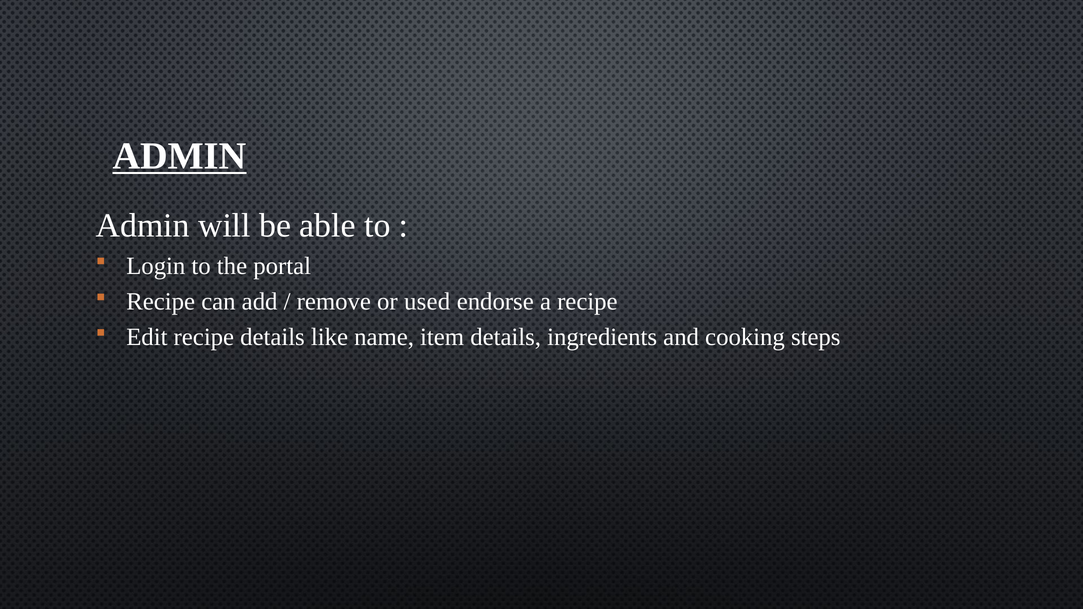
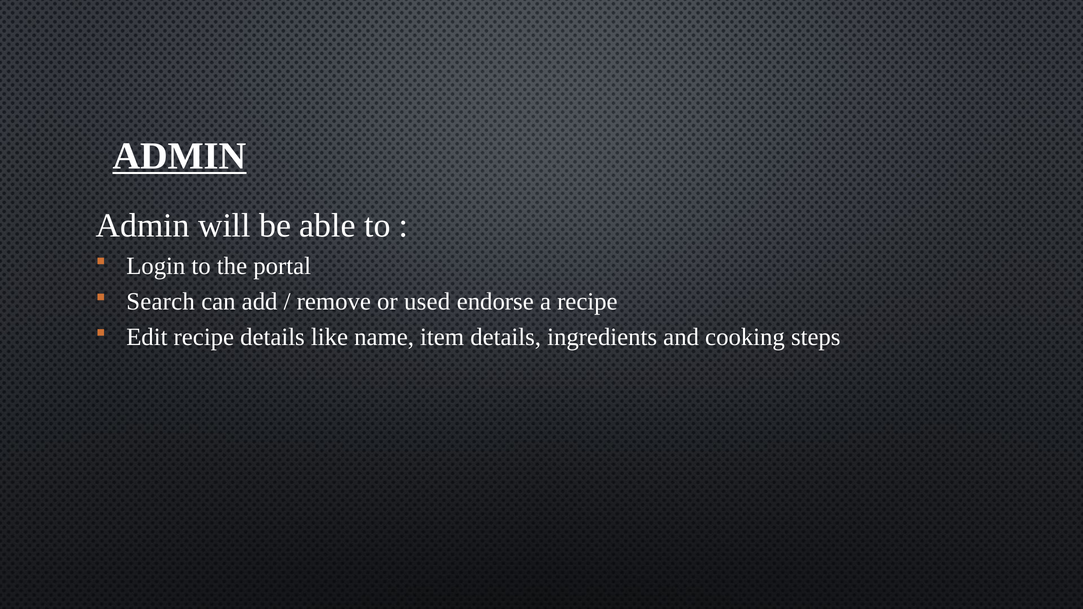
Recipe: Recipe -> Search (161, 302)
